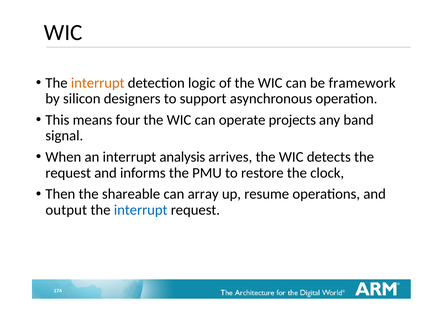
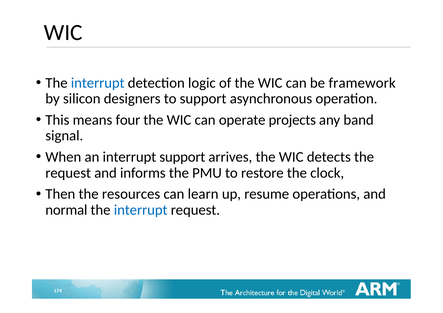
interrupt colour: orange -> blue (98, 83)
interrupt analysis: analysis -> support (182, 157)
shareable: shareable -> resources (131, 194)
array: array -> learn (203, 194)
output: output -> normal (66, 210)
